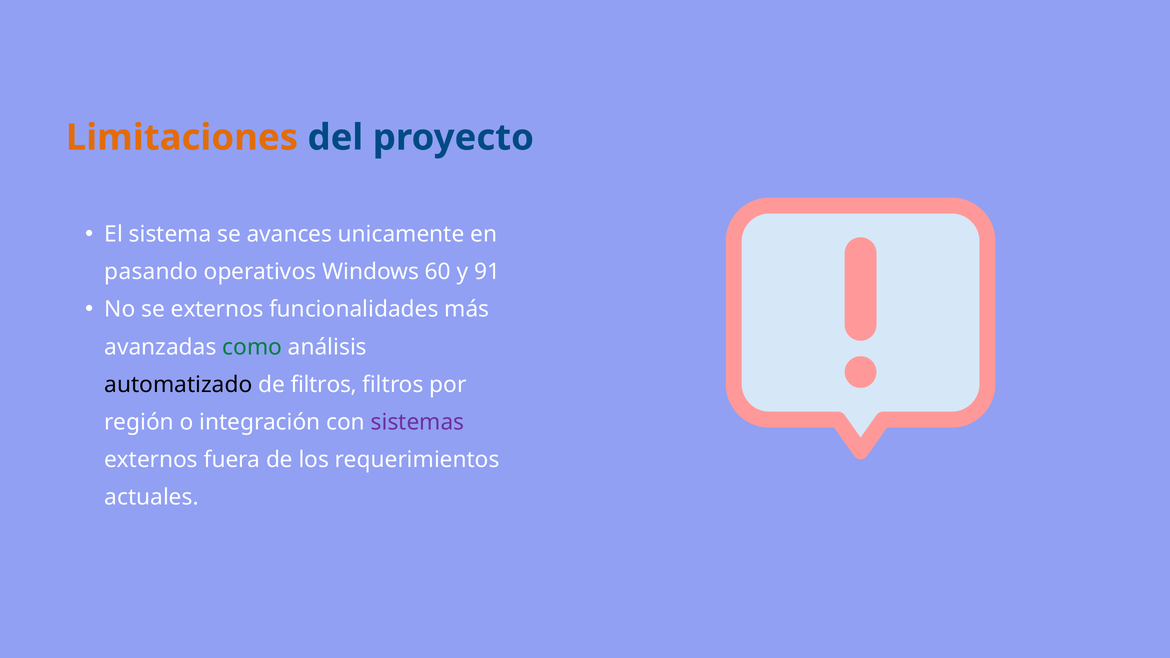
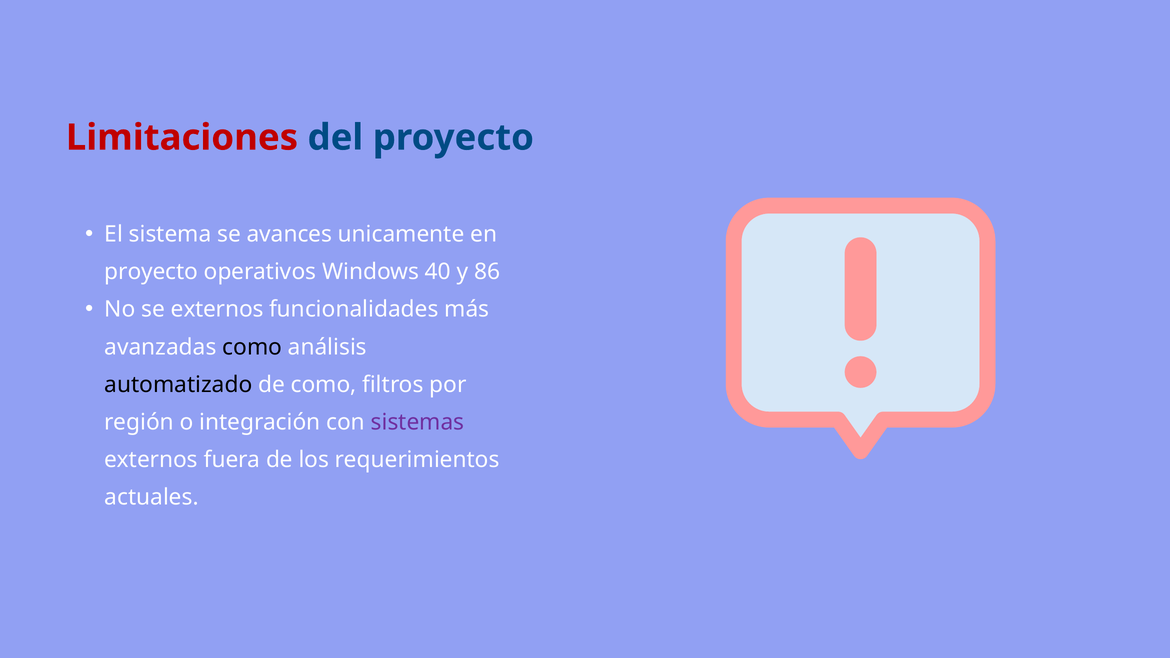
Limitaciones colour: orange -> red (182, 138)
pasando: pasando -> proyecto (151, 272)
60: 60 -> 40 (438, 272)
91: 91 -> 86 (487, 272)
como colour: green -> black (252, 347)
de filtros: filtros -> como (324, 385)
